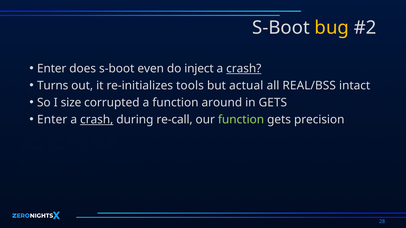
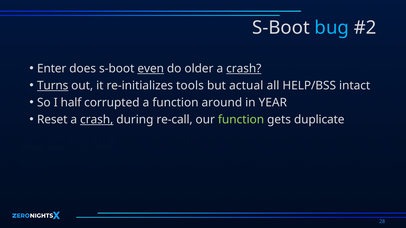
bug colour: yellow -> light blue (332, 28)
even underline: none -> present (151, 69)
inject: inject -> older (199, 69)
Turns underline: none -> present (53, 86)
REAL/BSS: REAL/BSS -> HELP/BSS (309, 86)
size: size -> half (71, 103)
in GETS: GETS -> YEAR (273, 103)
Enter: Enter -> Reset (52, 120)
precision: precision -> duplicate (319, 120)
